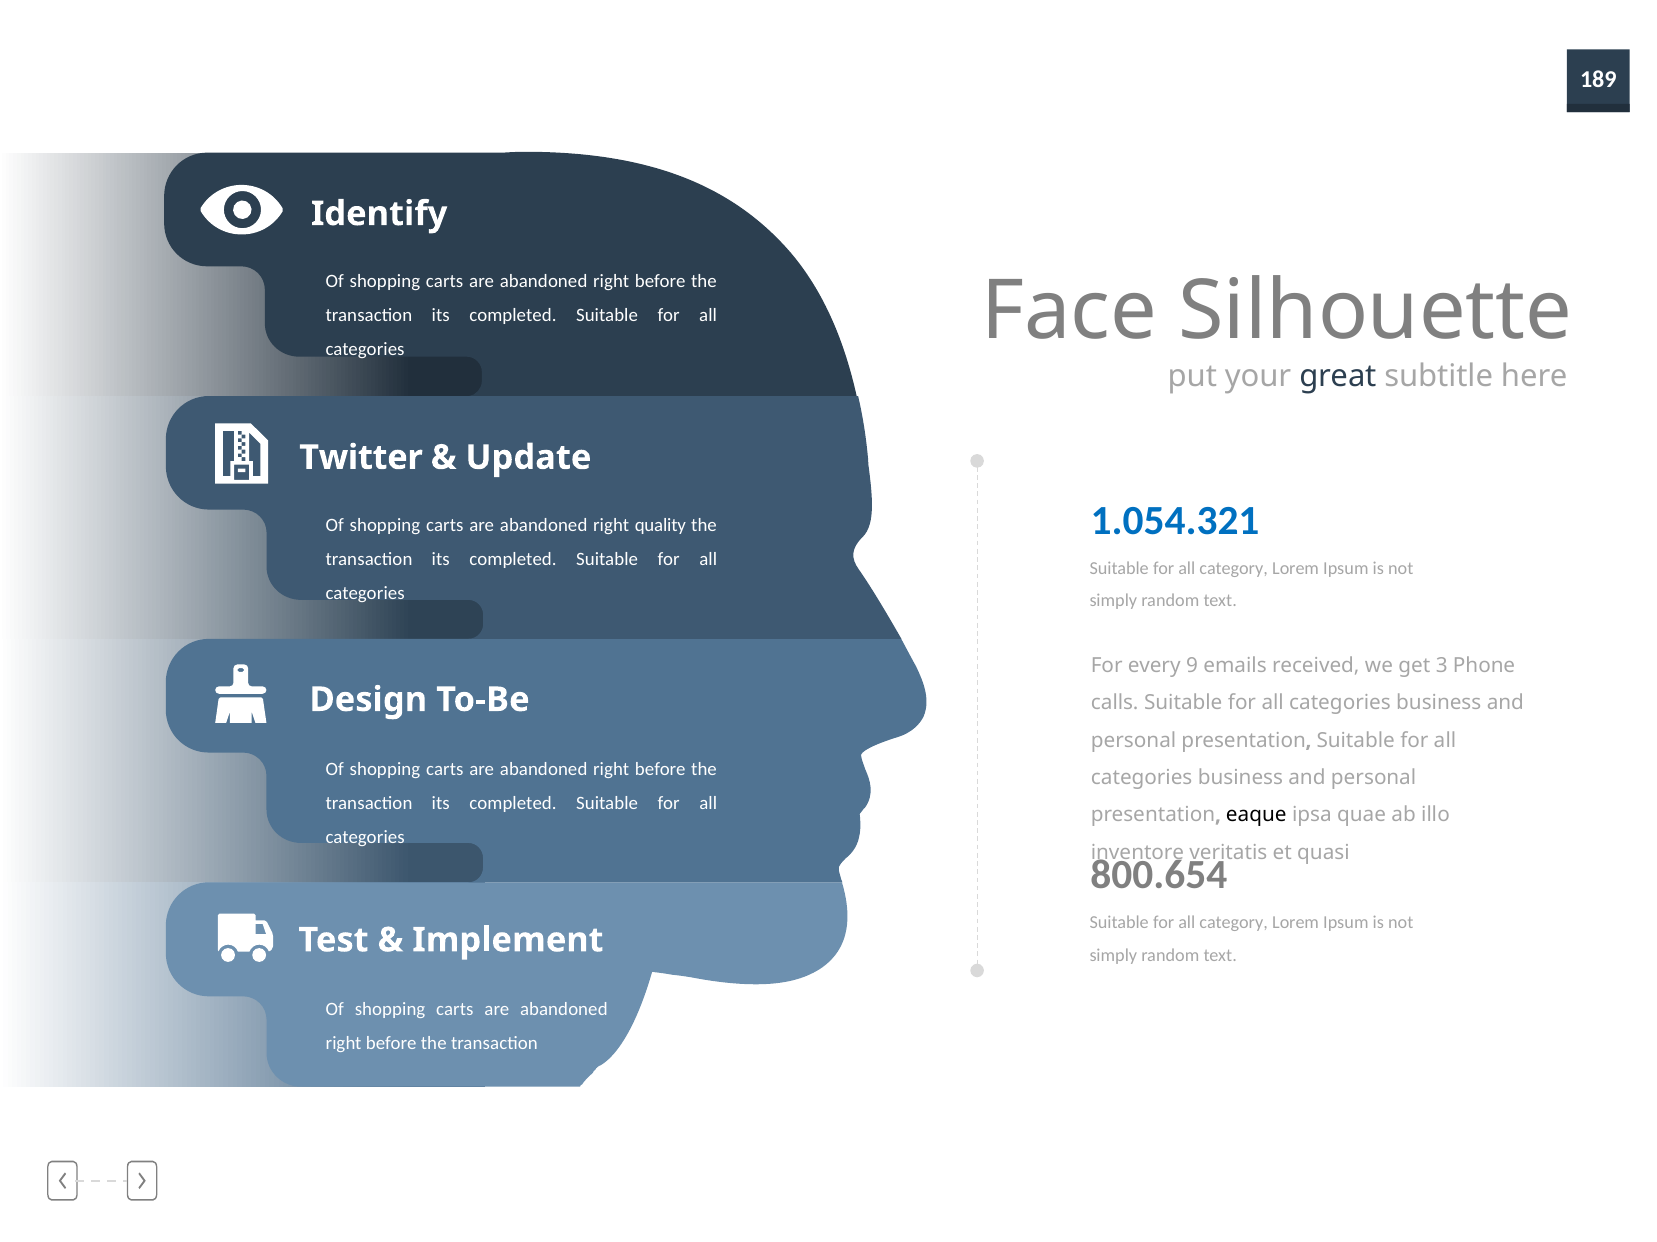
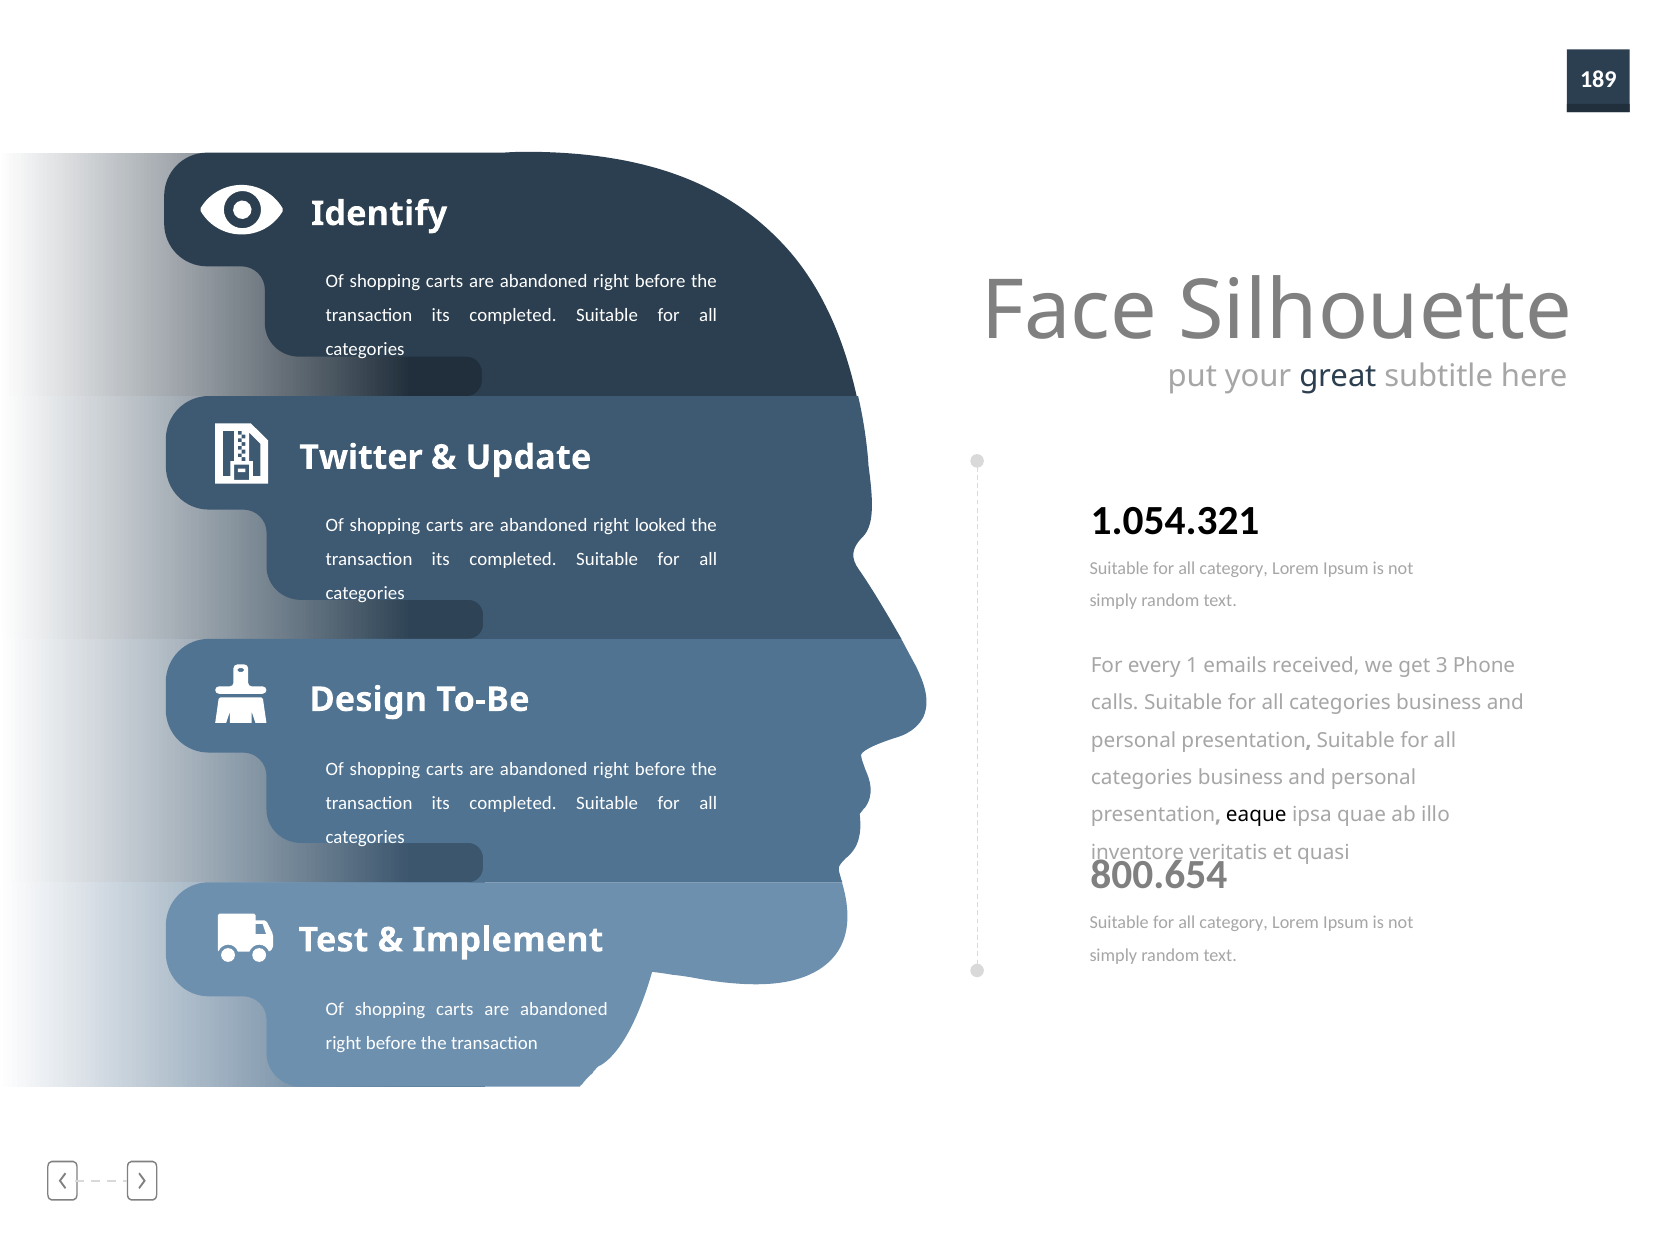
1.054.321 colour: blue -> black (1175, 521)
quality: quality -> looked (660, 526)
9: 9 -> 1 (1192, 666)
